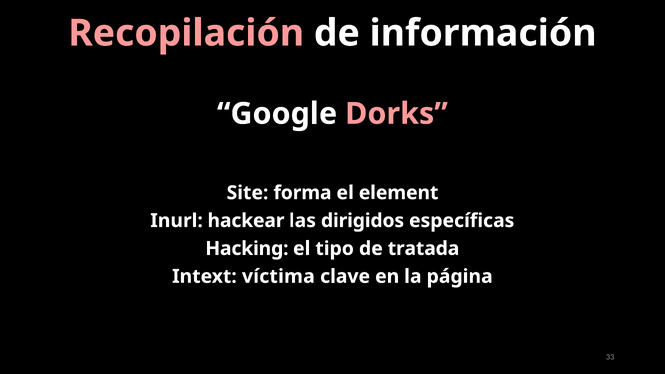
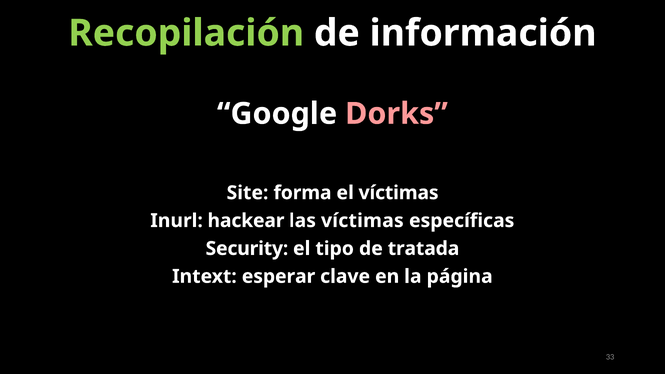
Recopilación colour: pink -> light green (186, 33)
el element: element -> víctimas (399, 193)
las dirigidos: dirigidos -> víctimas (362, 221)
Hacking: Hacking -> Security (247, 249)
víctima: víctima -> esperar (279, 276)
